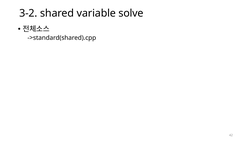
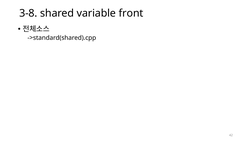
3-2: 3-2 -> 3-8 (28, 13)
solve: solve -> front (131, 13)
